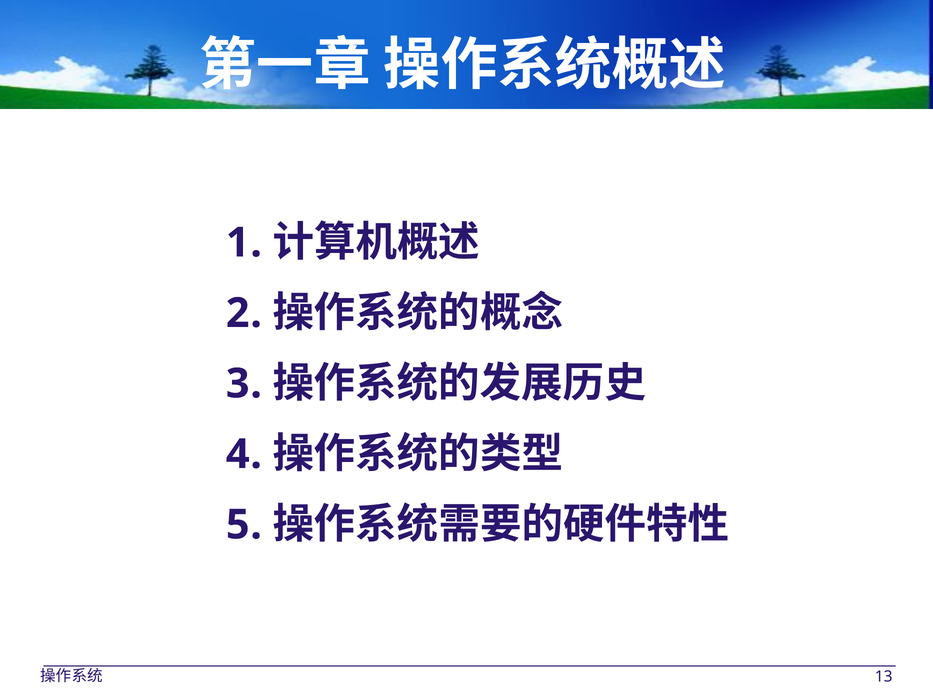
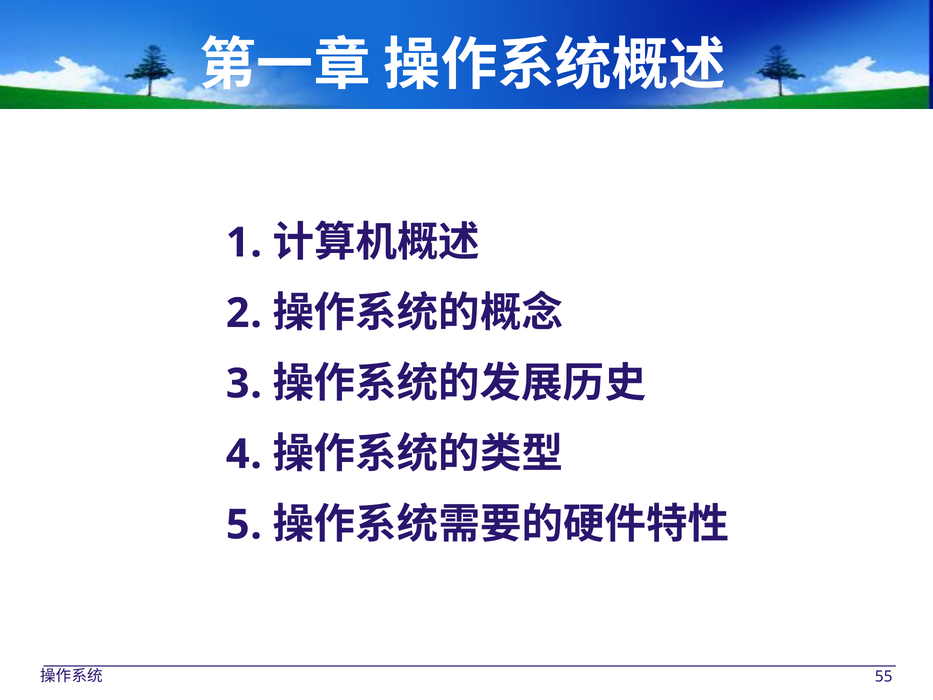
13: 13 -> 55 (884, 676)
